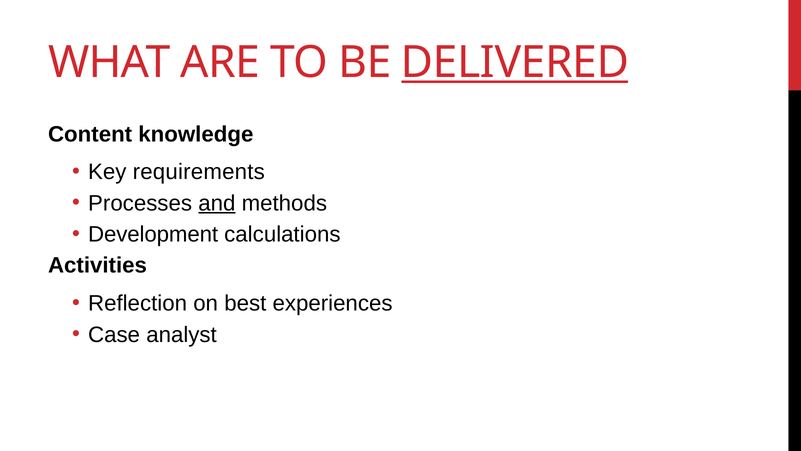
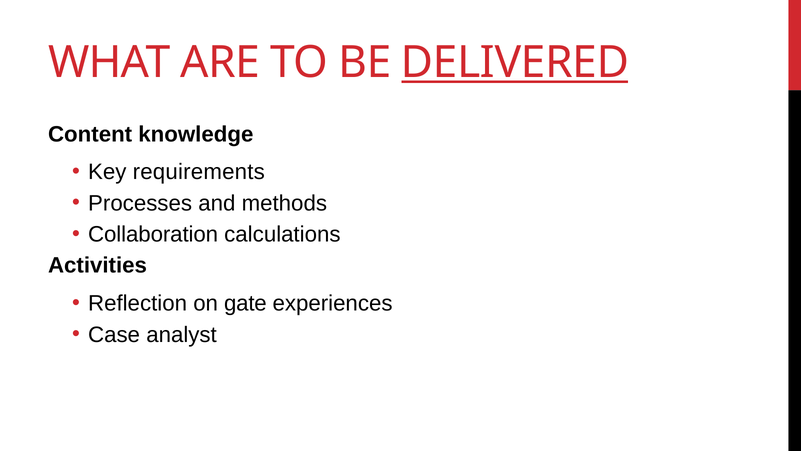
and underline: present -> none (217, 203)
Development: Development -> Collaboration (153, 234)
best: best -> gate (245, 303)
